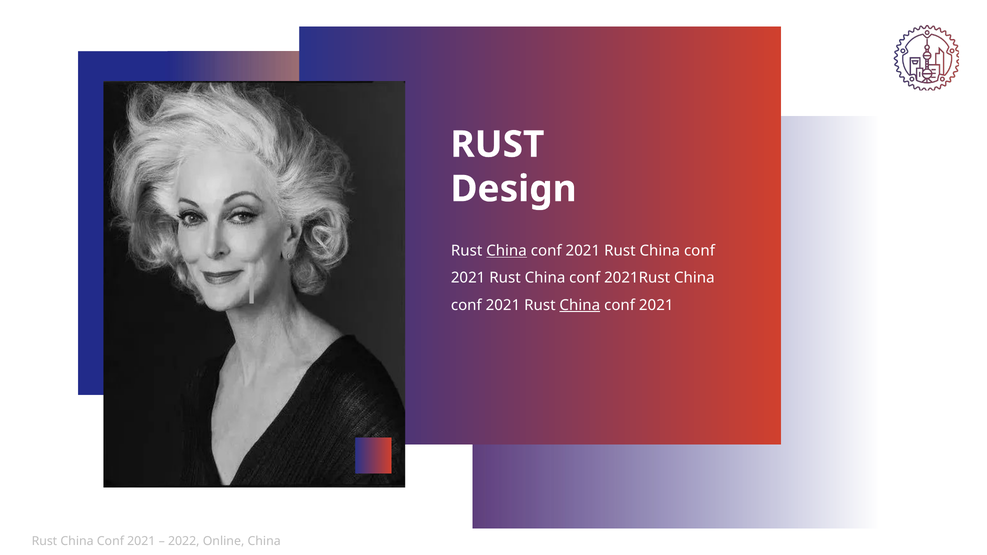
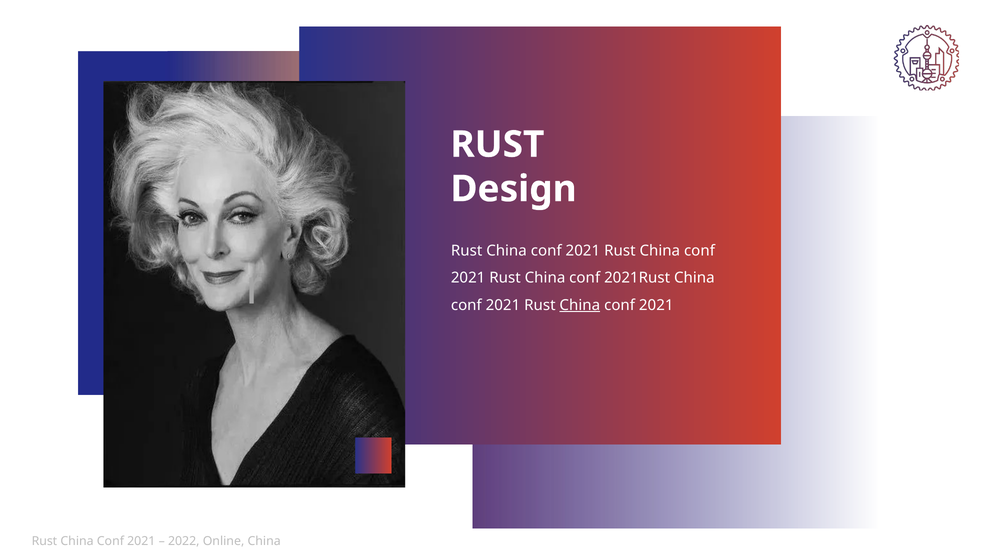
China underline: present -> none (507, 251)
